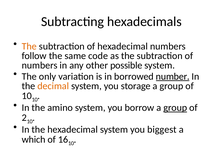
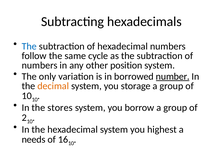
The colour: orange -> blue (29, 46)
code: code -> cycle (98, 56)
possible: possible -> position (126, 65)
amino: amino -> stores (60, 108)
group underline: present -> none (175, 108)
biggest: biggest -> highest (162, 130)
which: which -> needs (34, 140)
